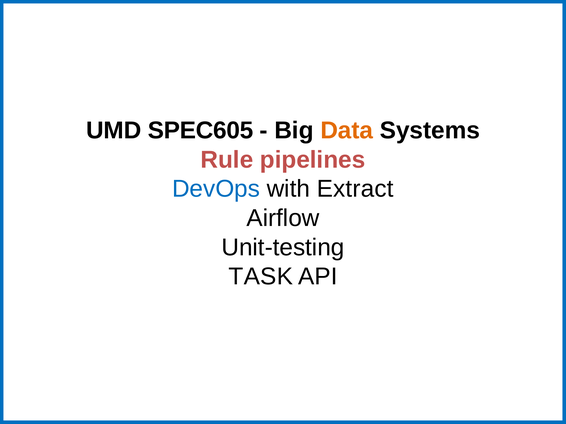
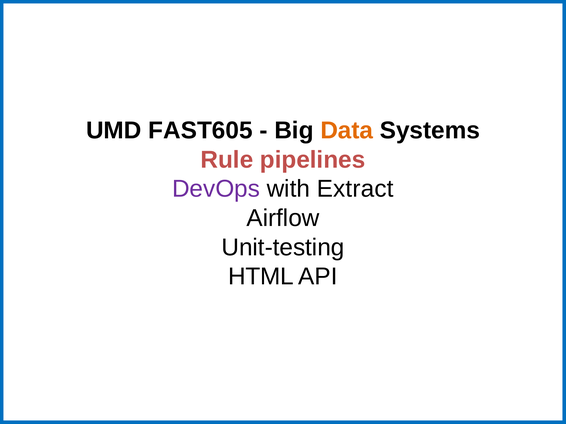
SPEC605: SPEC605 -> FAST605 (200, 131)
DevOps colour: blue -> purple (216, 189)
TASK: TASK -> HTML (261, 277)
